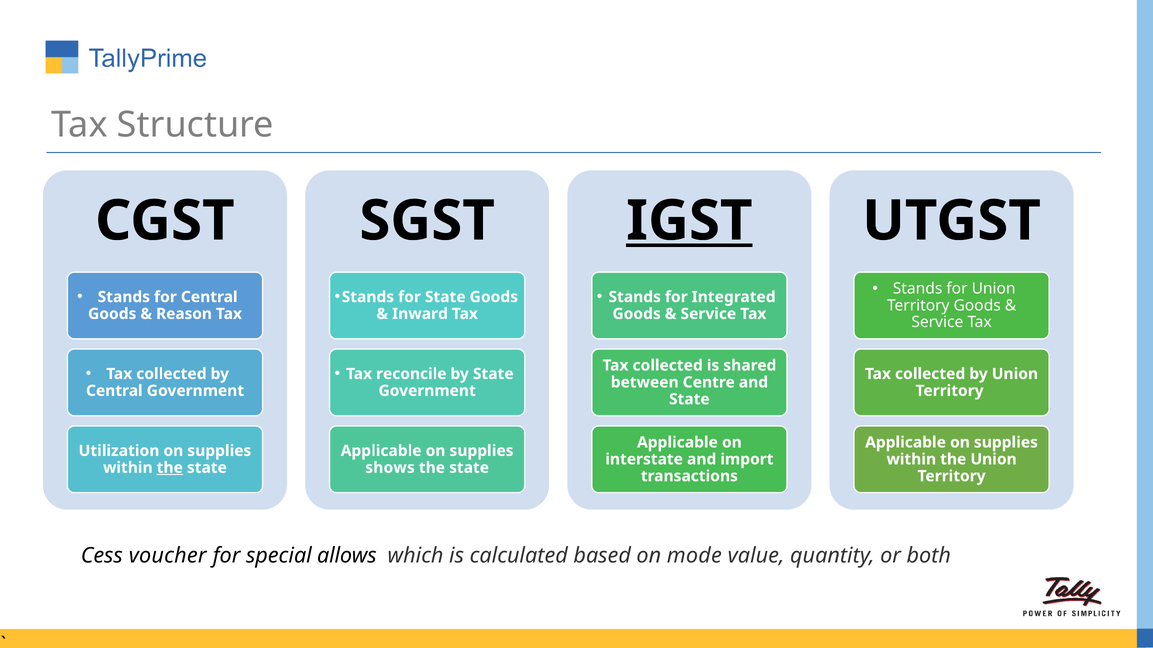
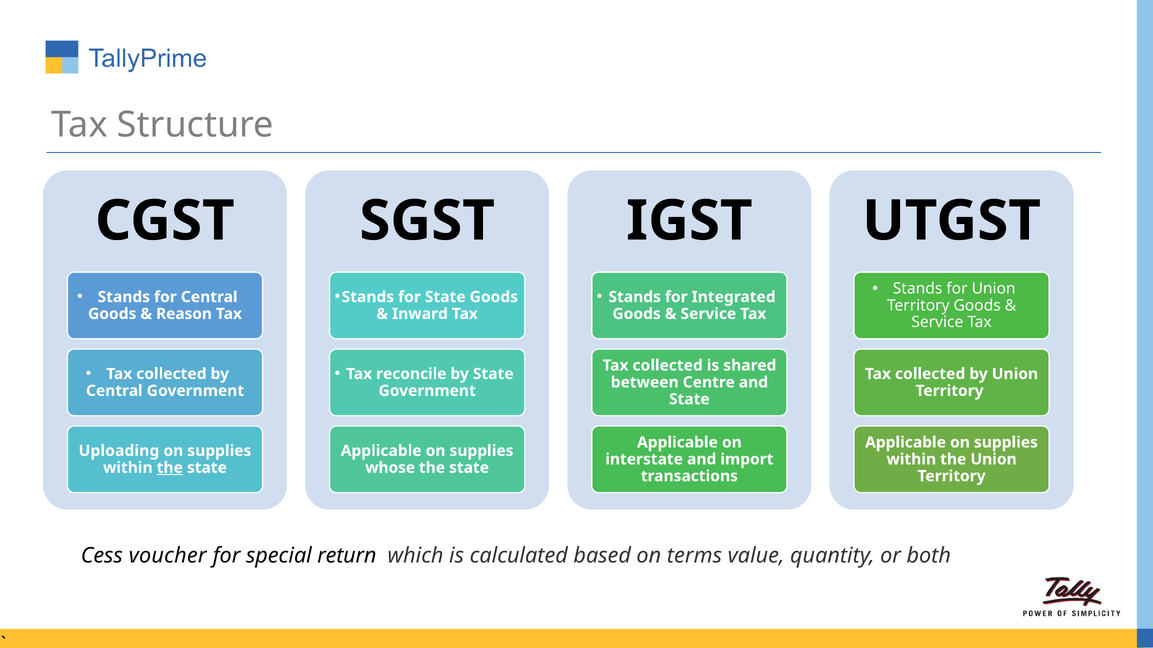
IGST underline: present -> none (689, 221)
Utilization: Utilization -> Uploading (119, 451)
shows: shows -> whose (390, 468)
allows: allows -> return (347, 556)
mode: mode -> terms (694, 556)
